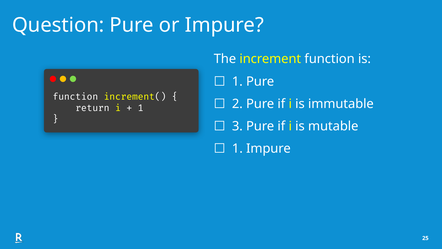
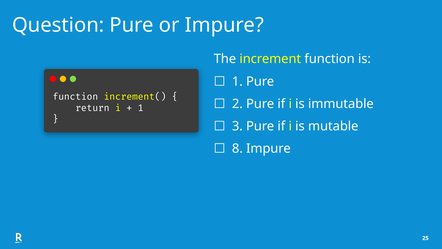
1: 1 -> 8 (237, 148)
